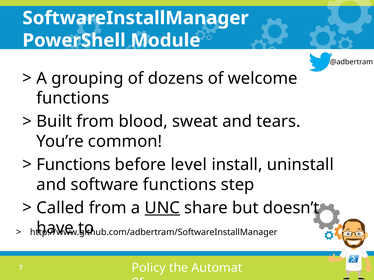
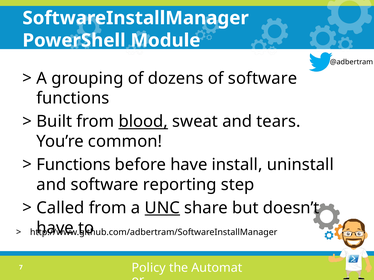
of welcome: welcome -> software (263, 78)
blood underline: none -> present (143, 122)
before level: level -> have (189, 165)
software functions: functions -> reporting (180, 185)
